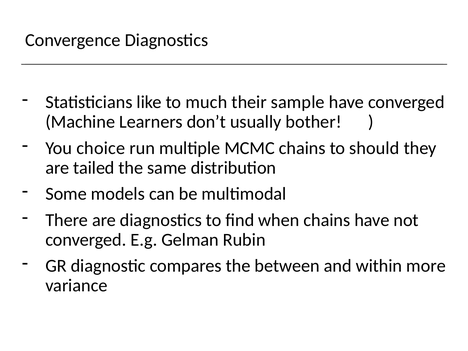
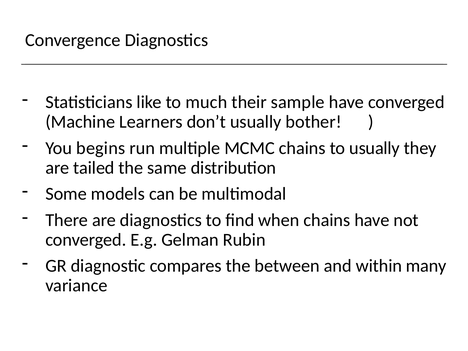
choice: choice -> begins (101, 148)
to should: should -> usually (375, 148)
more: more -> many (426, 266)
